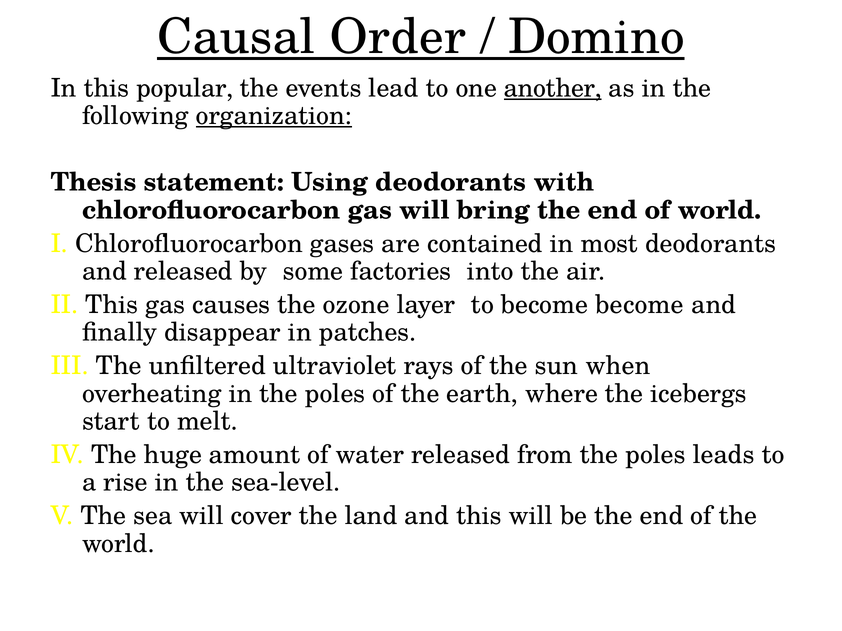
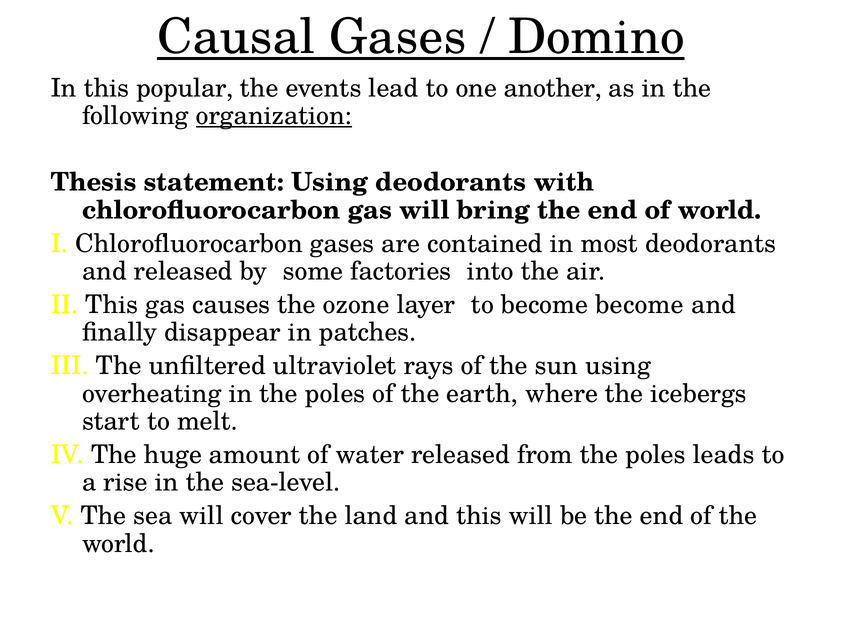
Causal Order: Order -> Gases (398, 37)
another underline: present -> none (553, 88)
sun when: when -> using (618, 366)
